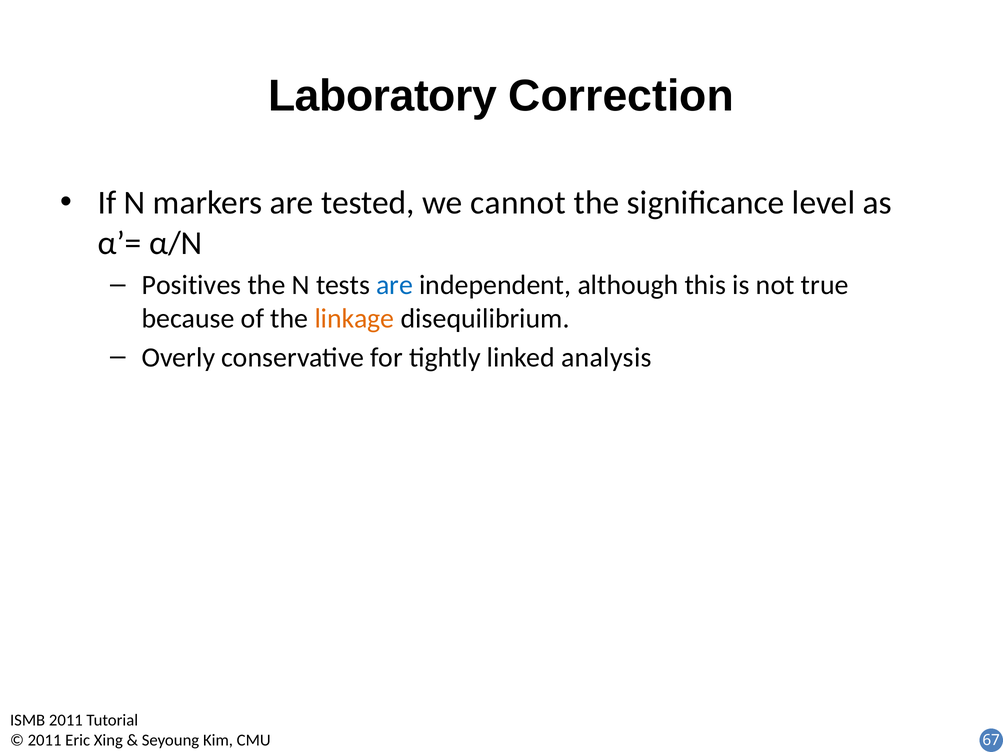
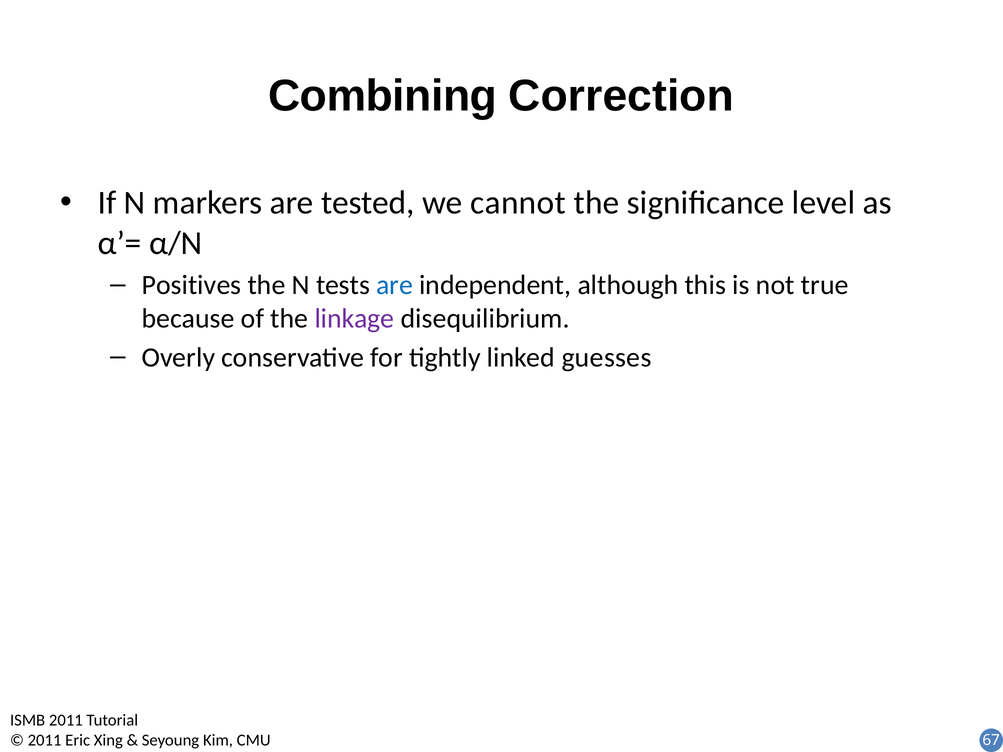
Laboratory: Laboratory -> Combining (383, 96)
linkage colour: orange -> purple (354, 318)
analysis: analysis -> guesses (606, 357)
